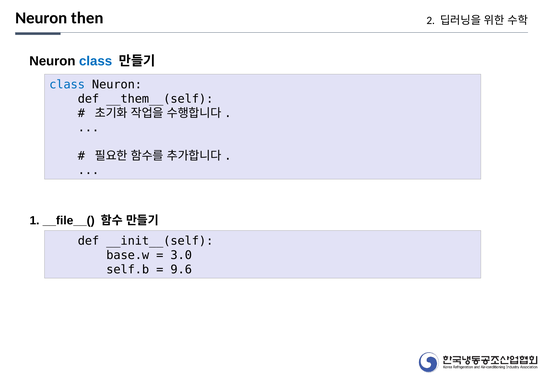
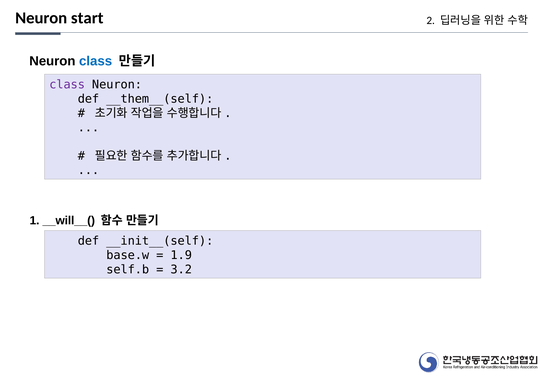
then: then -> start (87, 18)
class colour: blue -> purple (67, 85)
__file__(: __file__( -> __will__( (69, 221)
3.0: 3.0 -> 1.9 (181, 255)
9.6: 9.6 -> 3.2 (181, 269)
